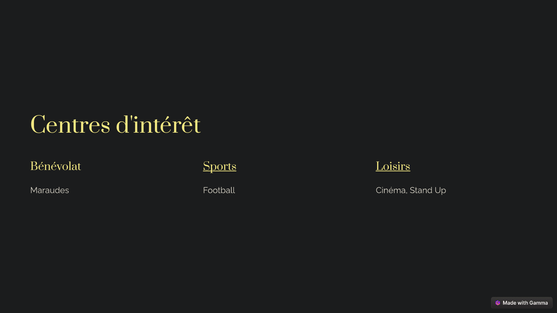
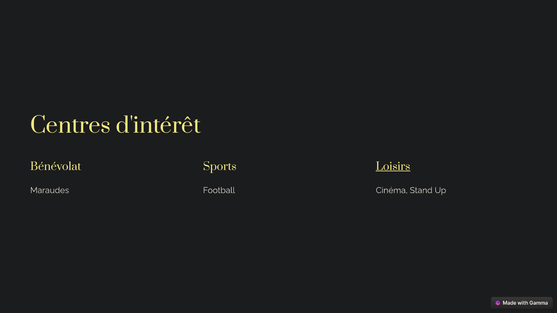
Sports underline: present -> none (220, 167)
